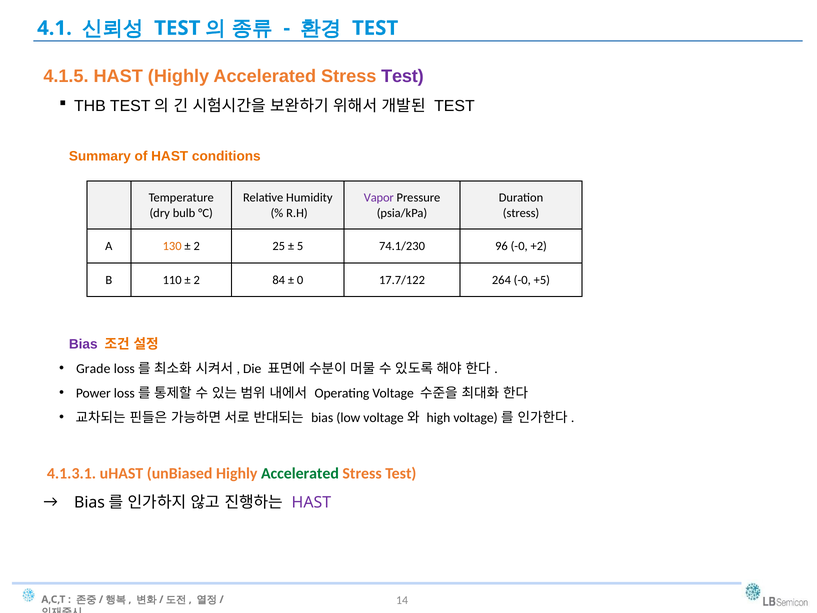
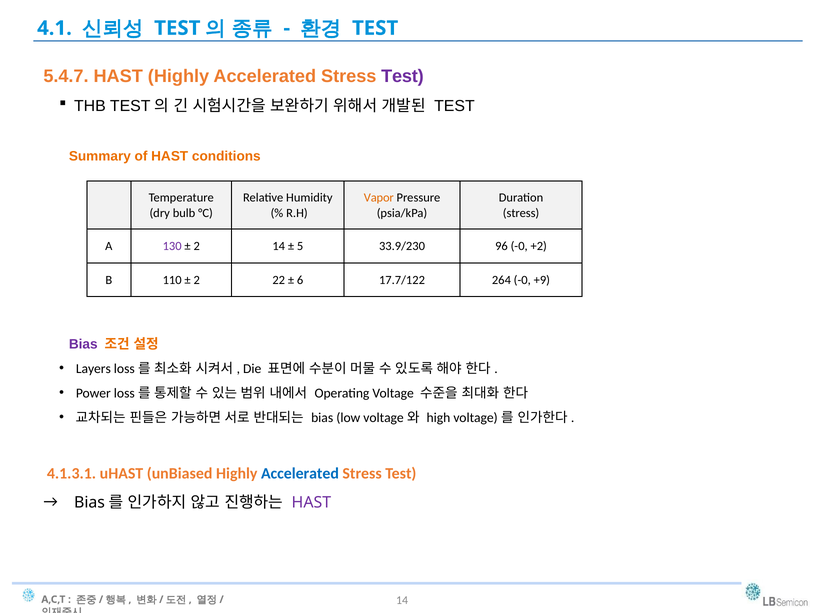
4.1.5: 4.1.5 -> 5.4.7 (66, 76)
Vapor colour: purple -> orange (379, 197)
130 colour: orange -> purple (172, 246)
2 25: 25 -> 14 (279, 246)
74.1/230: 74.1/230 -> 33.9/230 (402, 246)
84: 84 -> 22 (279, 280)
0: 0 -> 6 (300, 280)
+5: +5 -> +9 (542, 280)
Grade: Grade -> Layers (93, 368)
Accelerated colour: green -> blue (300, 473)
